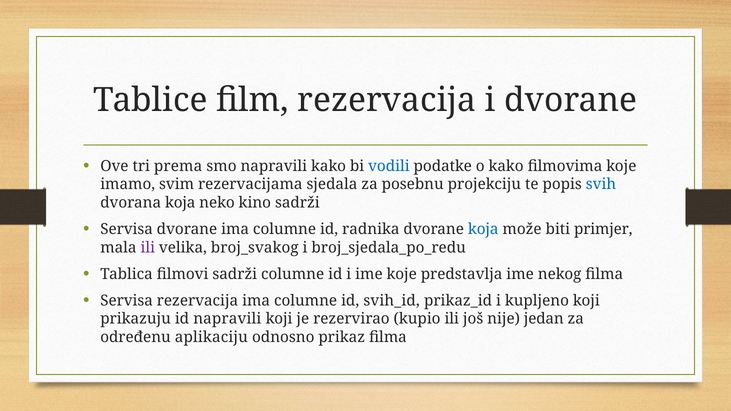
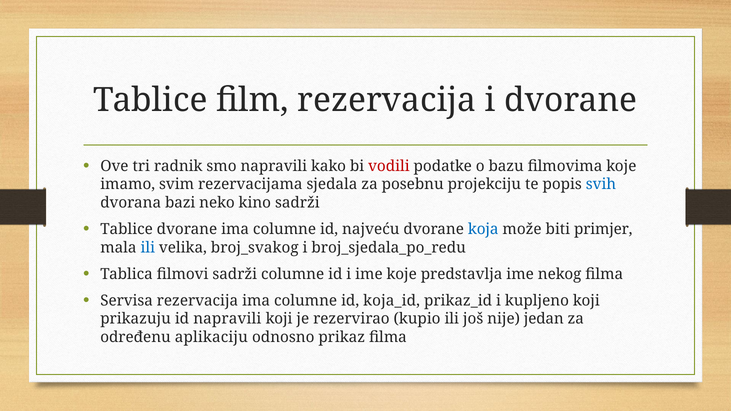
prema: prema -> radnik (178, 166)
vodili colour: blue -> red (389, 166)
o kako: kako -> bazu (506, 166)
dvorana koja: koja -> bazi (180, 203)
Servisa: Servisa -> Tablice (127, 229)
radnika: radnika -> najveću (371, 229)
ili colour: purple -> blue (148, 248)
svih_id: svih_id -> koja_id (392, 301)
